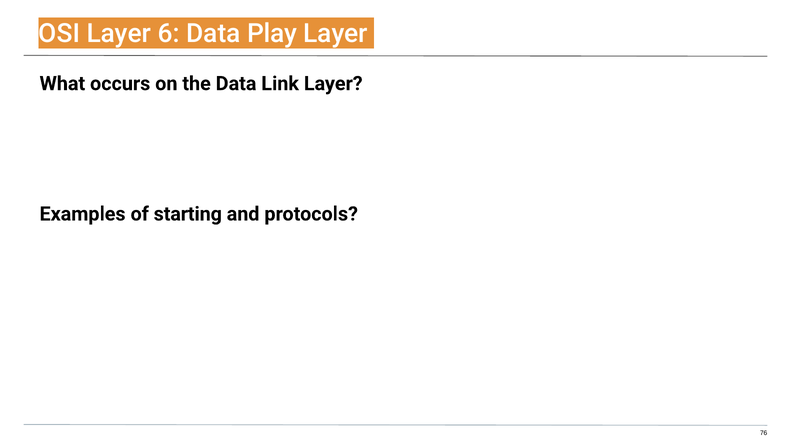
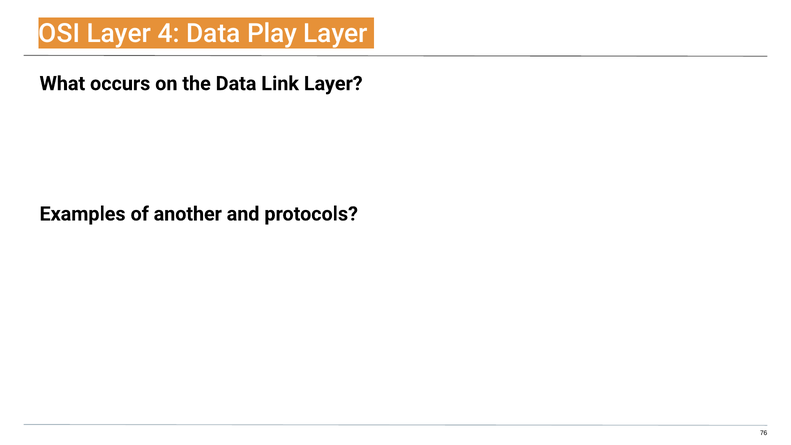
6: 6 -> 4 (169, 33)
starting: starting -> another (188, 214)
